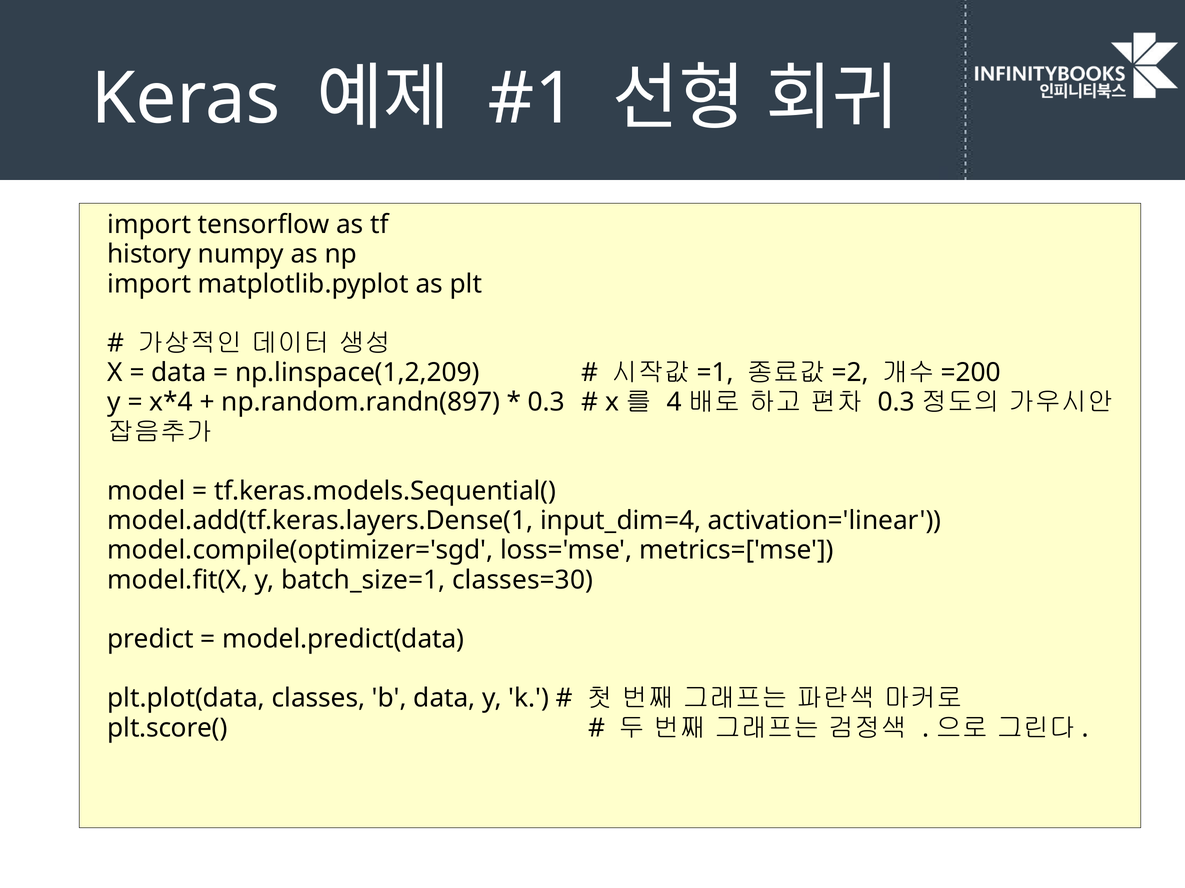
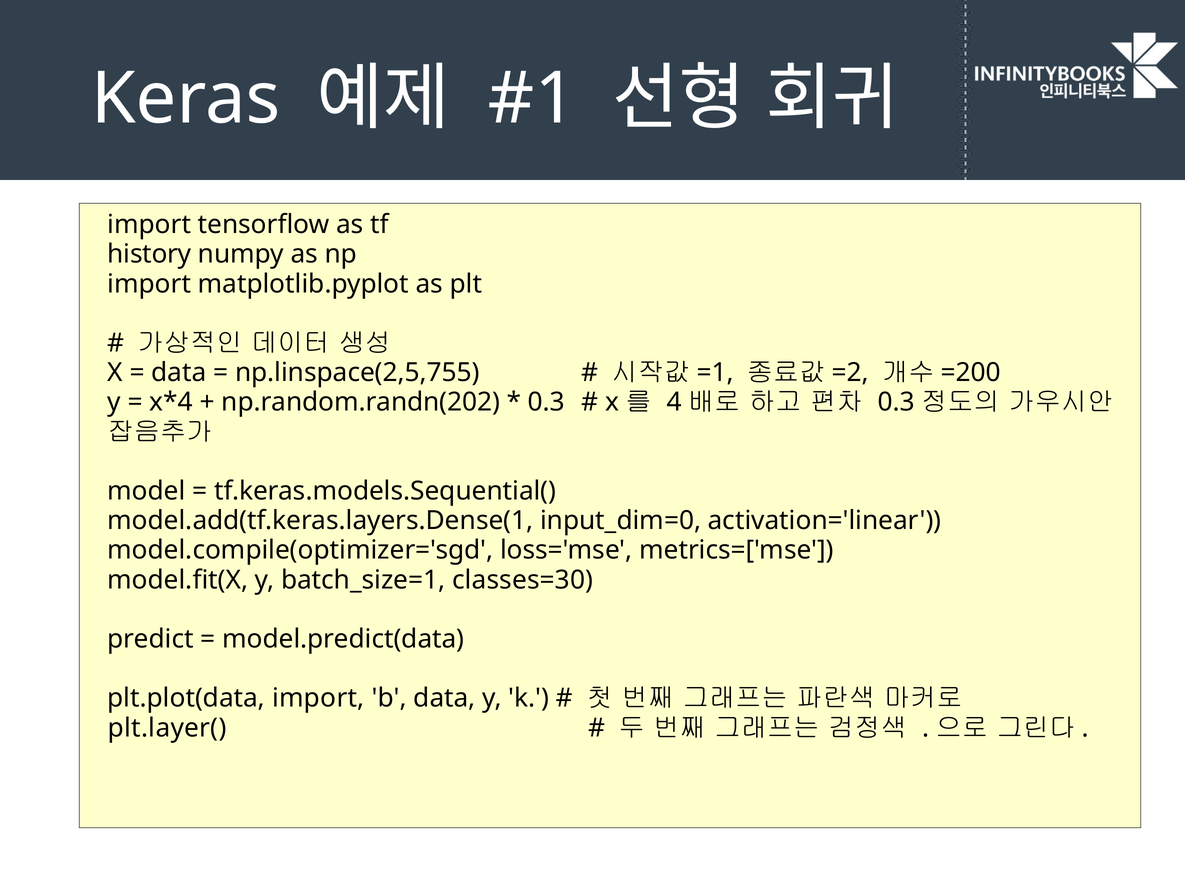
np.linspace(1,2,209: np.linspace(1,2,209 -> np.linspace(2,5,755 (357, 373)
np.random.randn(897: np.random.randn(897 -> np.random.randn(202 (361, 403)
input_dim=4: input_dim=4 -> input_dim=0 (621, 521)
plt.plot(data classes: classes -> import (318, 699)
plt.score(: plt.score( -> plt.layer( (167, 728)
